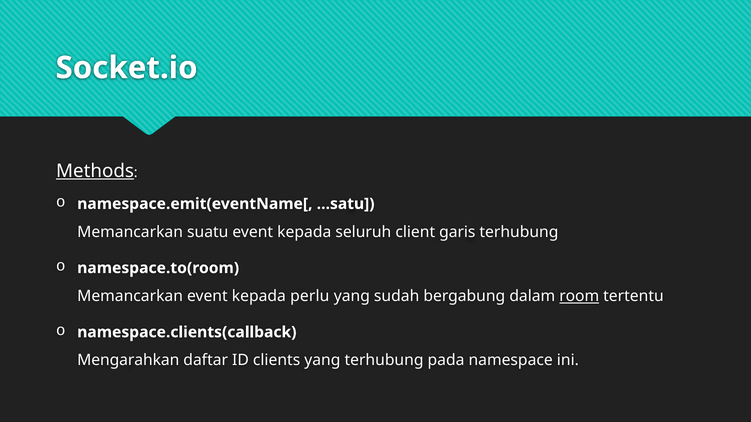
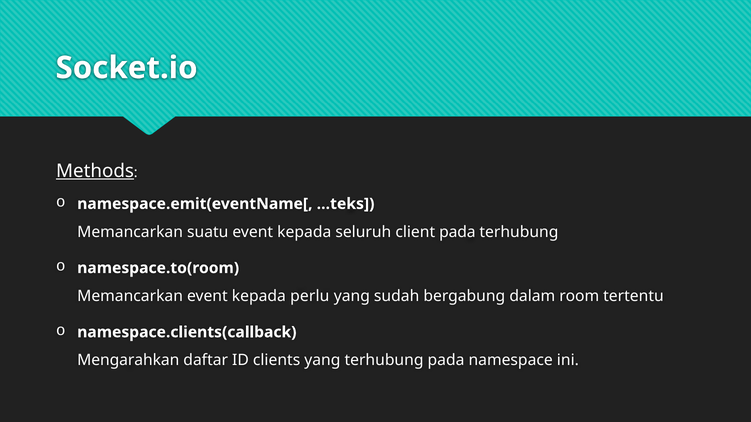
…satu: …satu -> …teks (346, 204)
client garis: garis -> pada (457, 232)
room underline: present -> none (579, 296)
